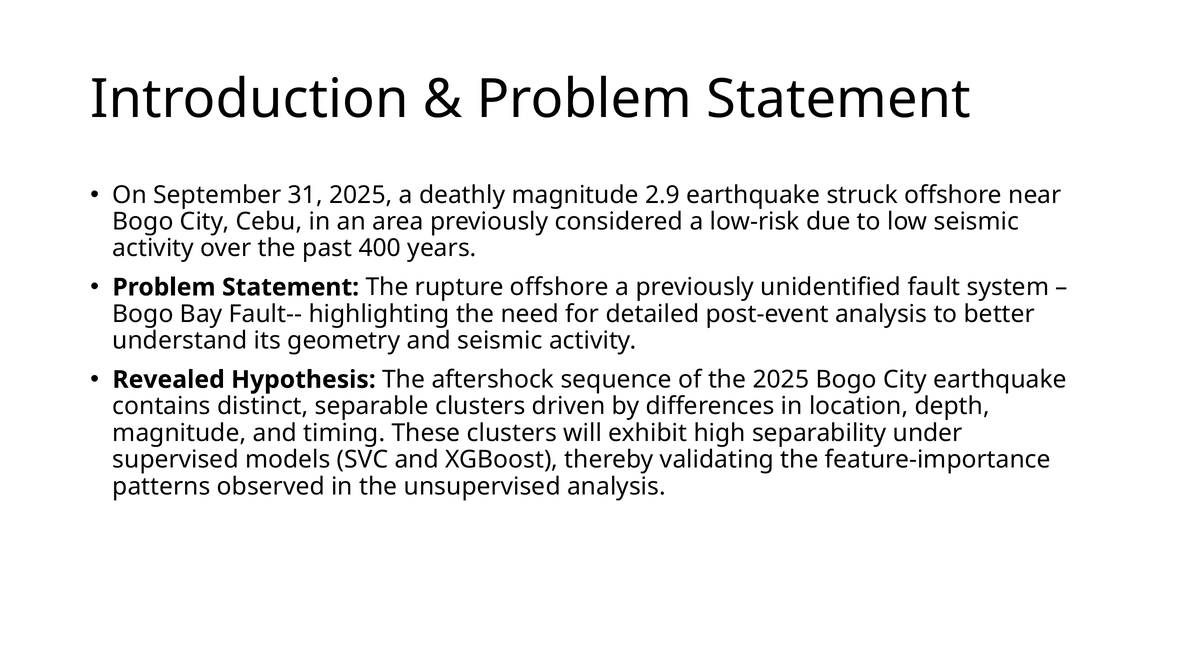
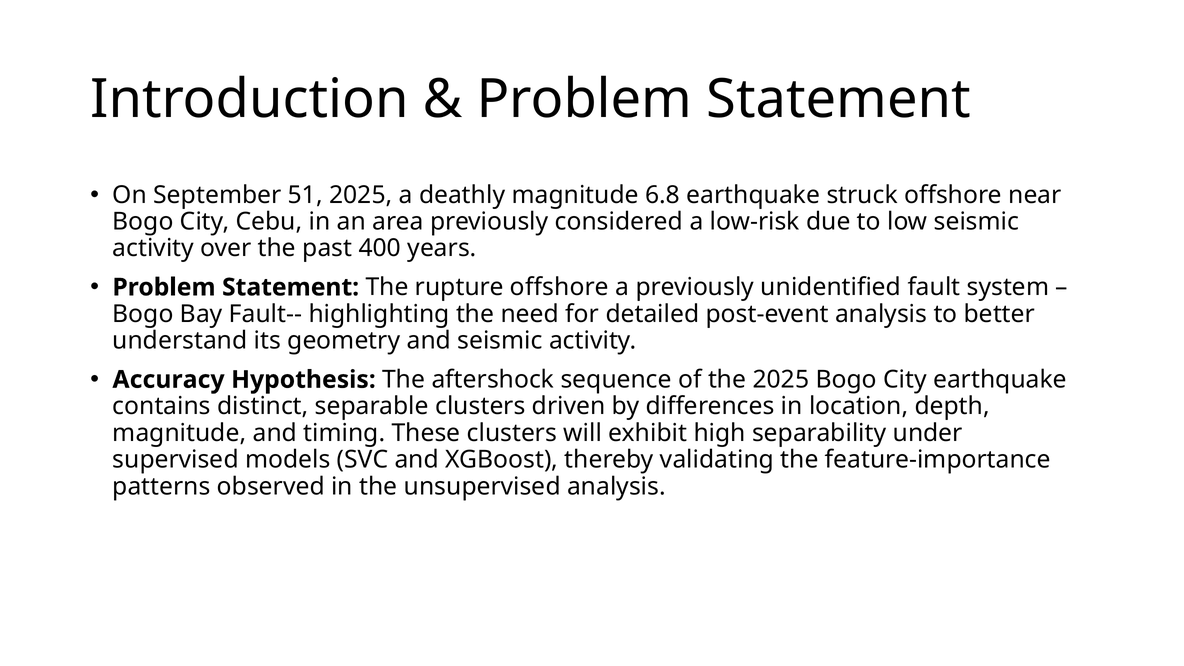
31: 31 -> 51 (305, 195)
2.9: 2.9 -> 6.8 (663, 195)
Revealed: Revealed -> Accuracy (169, 380)
